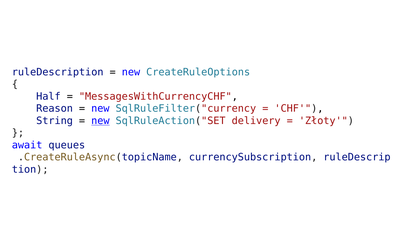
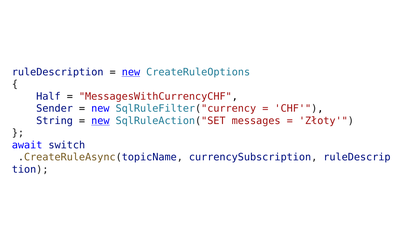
new underline: none -> present (131, 72)
Reason: Reason -> Sender (55, 109)
delivery: delivery -> messages (256, 121)
queues: queues -> switch (67, 145)
